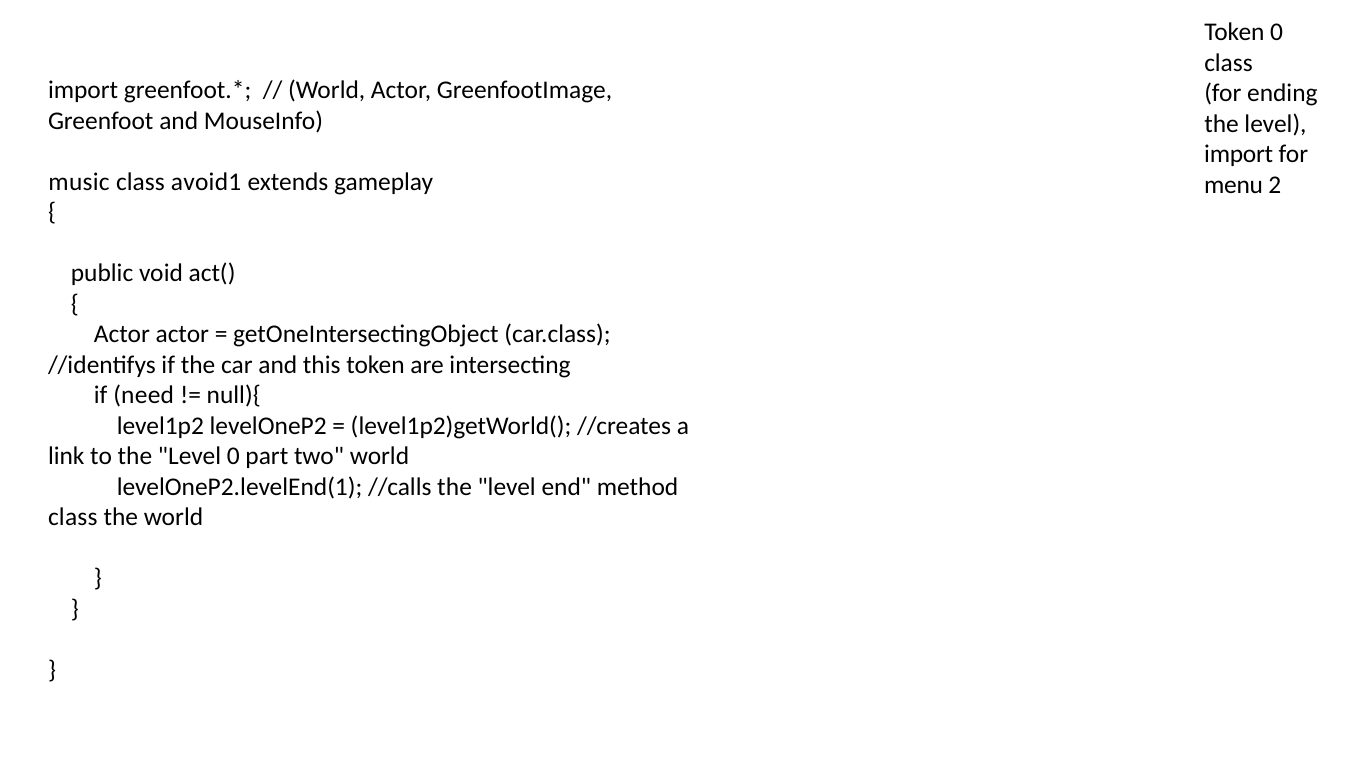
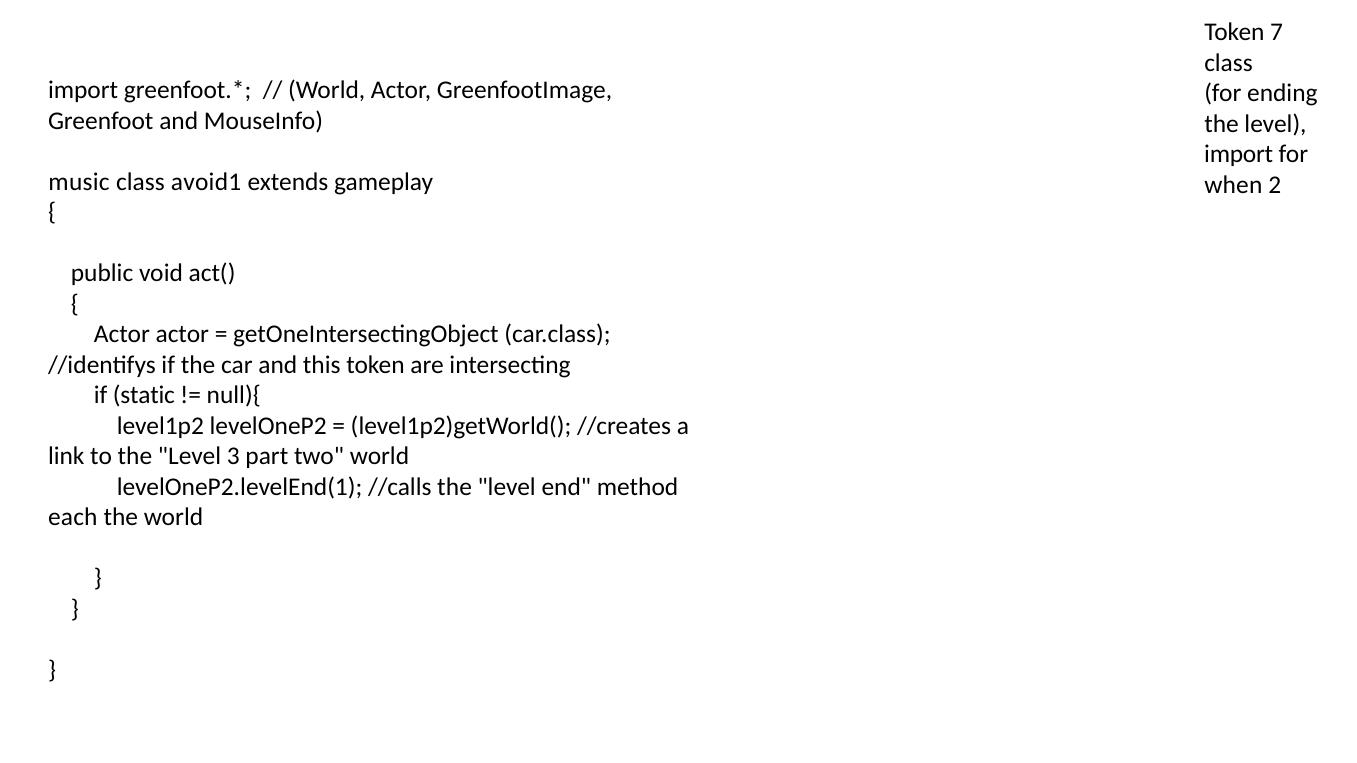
Token 0: 0 -> 7 (1277, 33)
menu: menu -> when (1233, 185)
need: need -> static (144, 396)
Level 0: 0 -> 3 (233, 457)
class: class -> each (73, 518)
